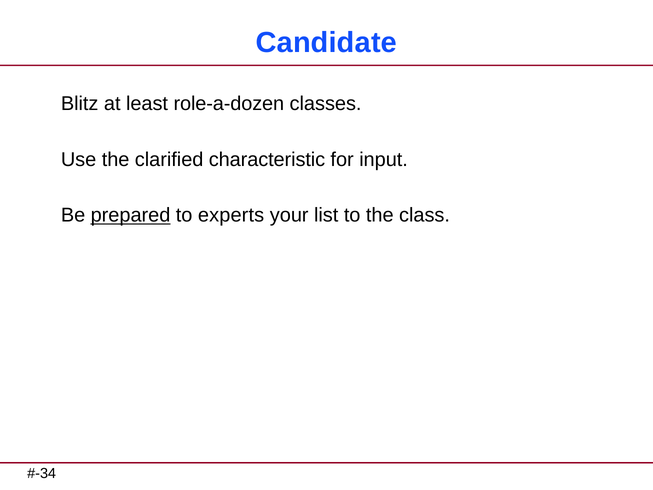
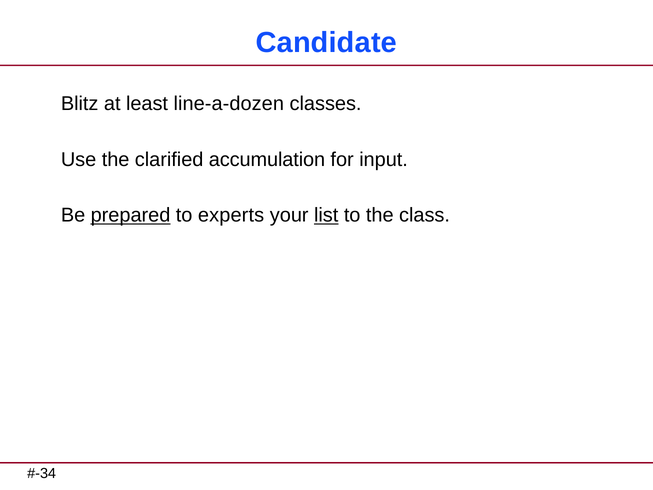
role-a-dozen: role-a-dozen -> line-a-dozen (229, 104)
characteristic: characteristic -> accumulation (267, 159)
list underline: none -> present (326, 215)
